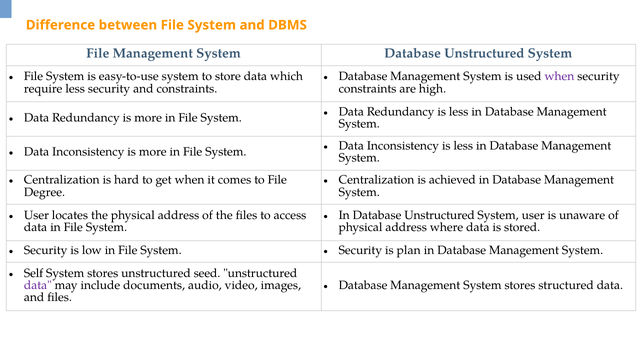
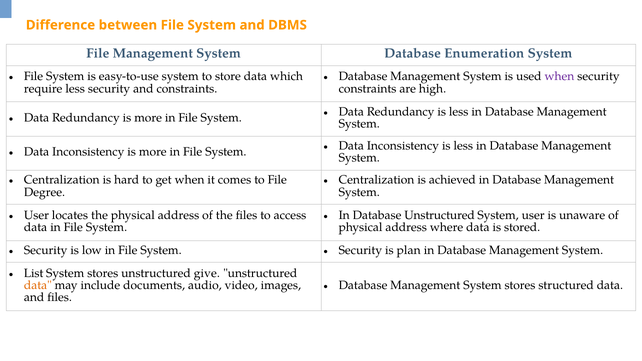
System Database Unstructured: Unstructured -> Enumeration (484, 54)
Self: Self -> List (34, 273)
seed: seed -> give (207, 273)
data colour: purple -> orange (38, 285)
